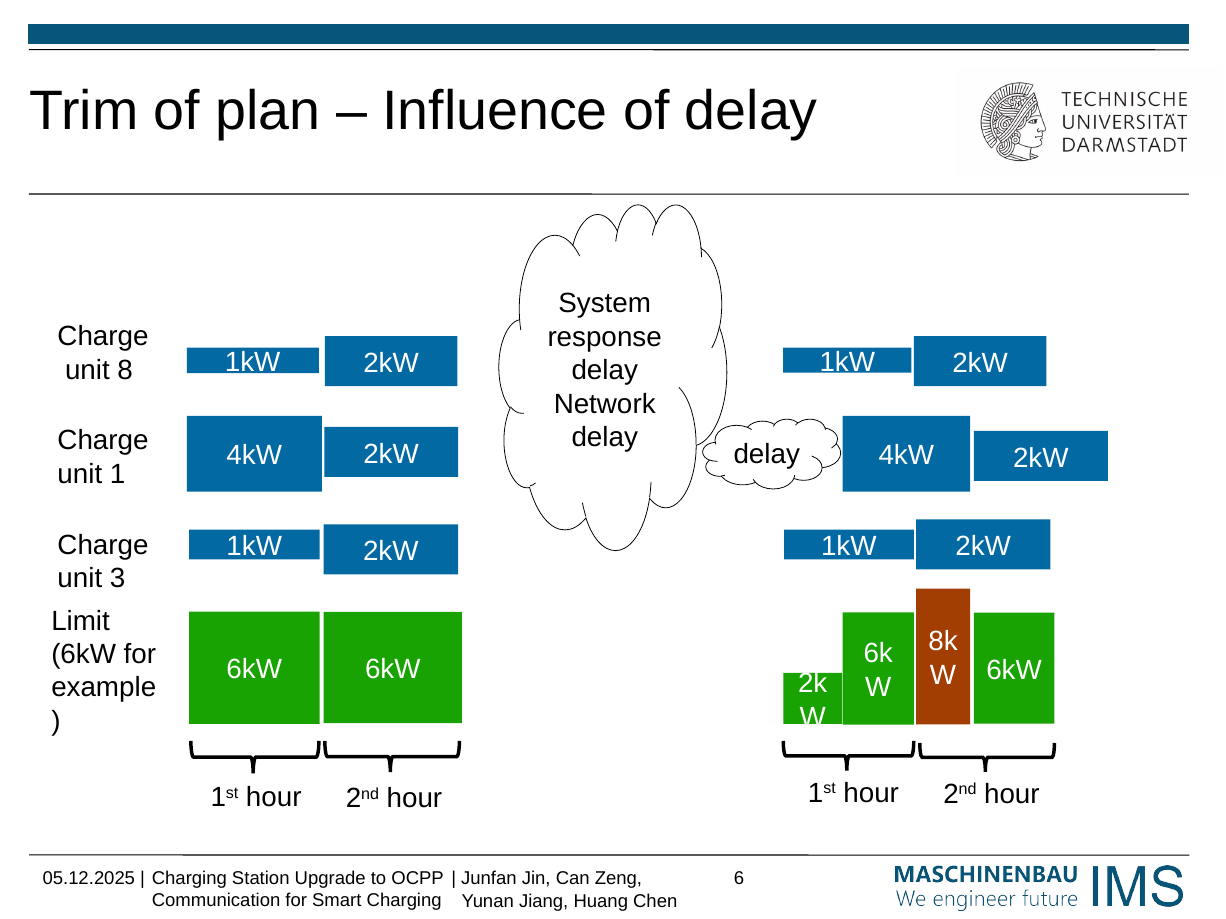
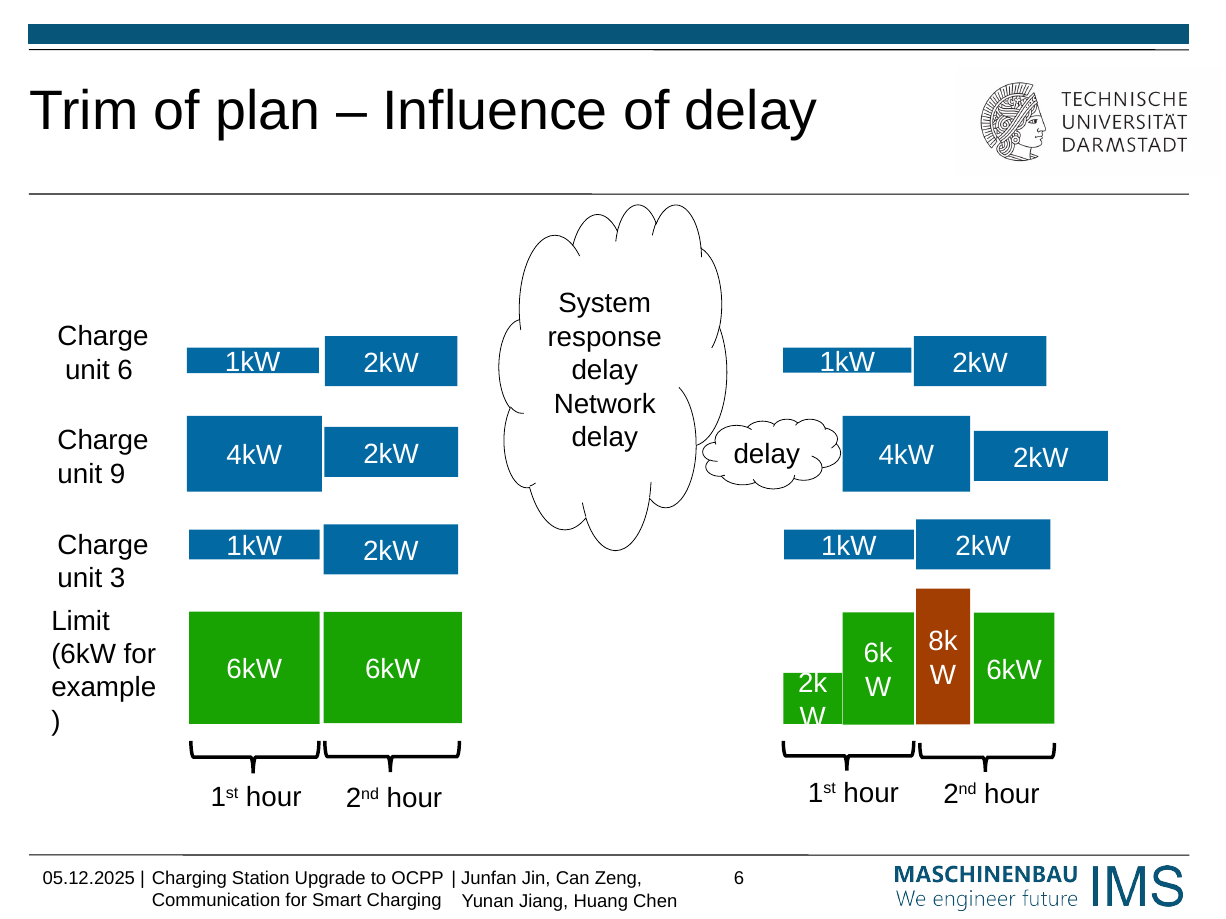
unit 8: 8 -> 6 (125, 370)
1: 1 -> 9 (118, 474)
